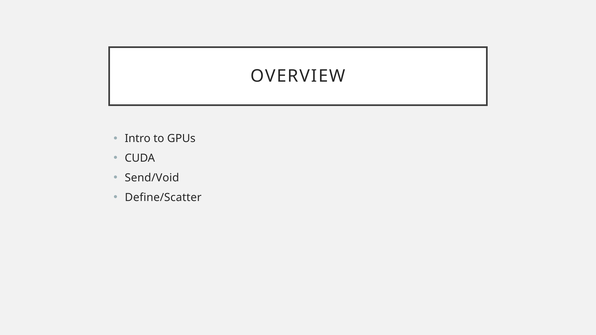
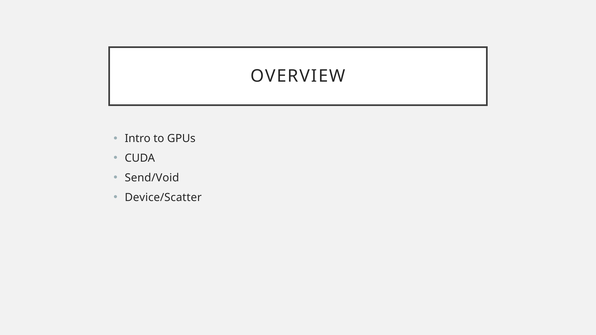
Define/Scatter: Define/Scatter -> Device/Scatter (163, 198)
